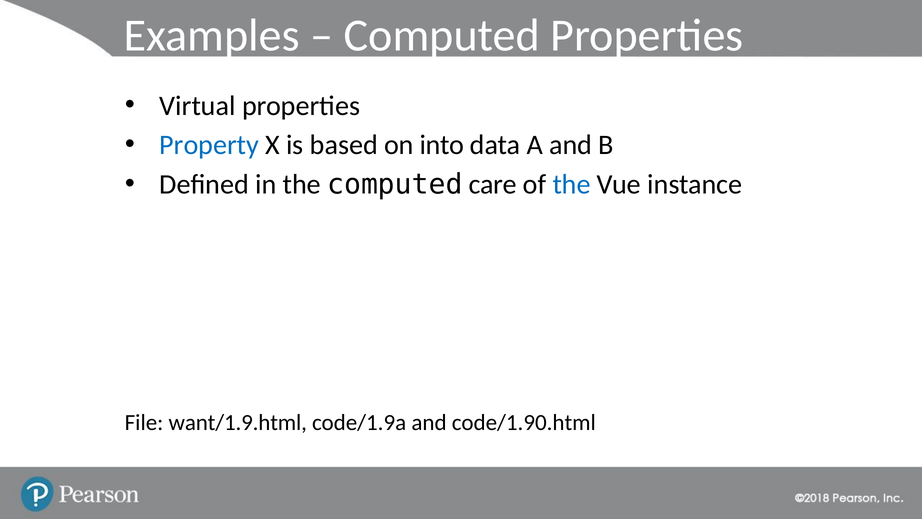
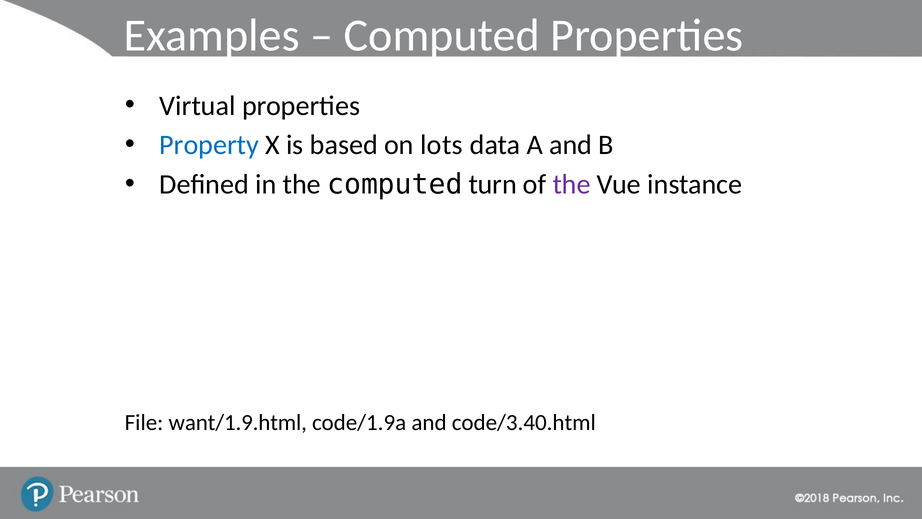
into: into -> lots (442, 145)
care: care -> turn (493, 184)
the colour: blue -> purple (572, 184)
code/1.90.html: code/1.90.html -> code/3.40.html (524, 423)
